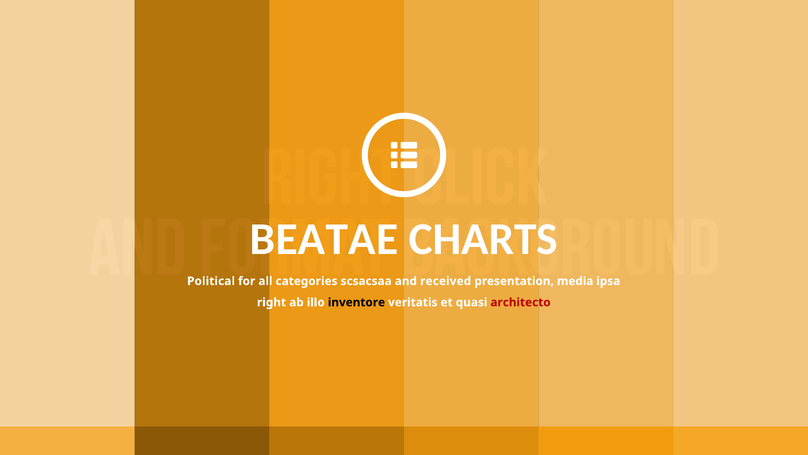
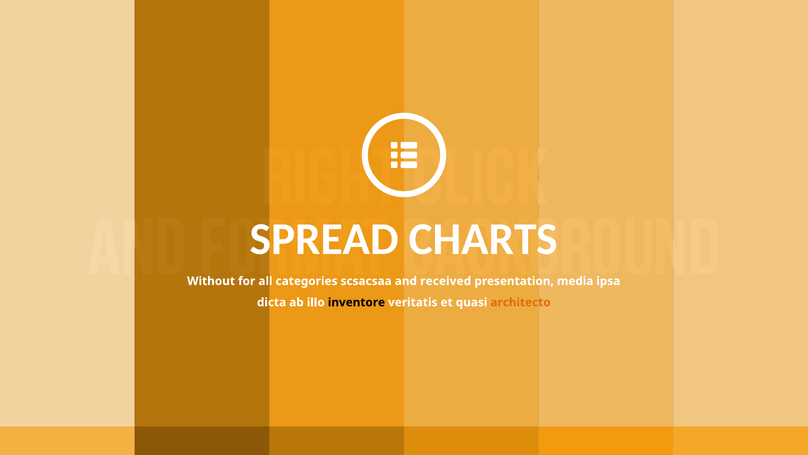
BEATAE: BEATAE -> SPREAD (324, 239)
Political: Political -> Without (211, 281)
right: right -> dicta (272, 302)
architecto colour: red -> orange (521, 302)
